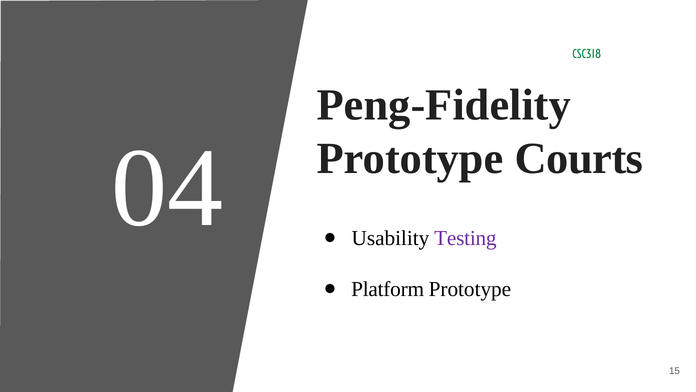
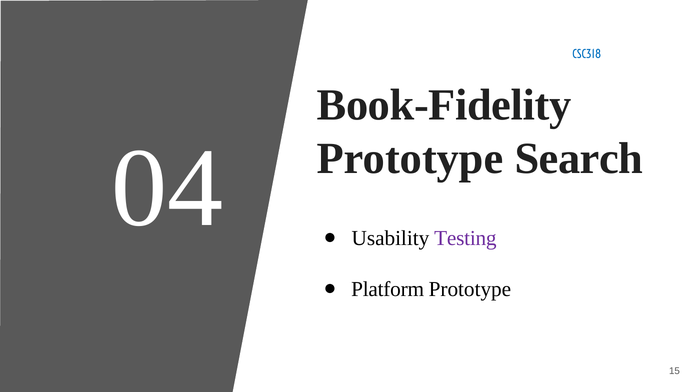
CSC318 colour: green -> blue (587, 54)
Peng-Fidelity: Peng-Fidelity -> Book-Fidelity (444, 105)
Courts: Courts -> Search (579, 159)
